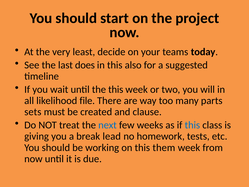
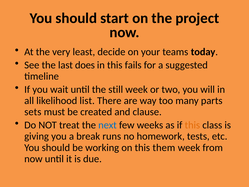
also: also -> fails (133, 65)
the this: this -> still (116, 89)
file: file -> list (87, 101)
this colour: blue -> orange (192, 125)
lead: lead -> runs (112, 136)
